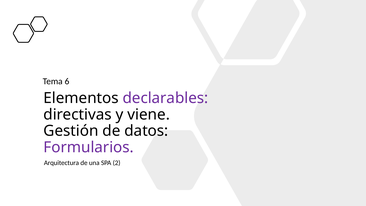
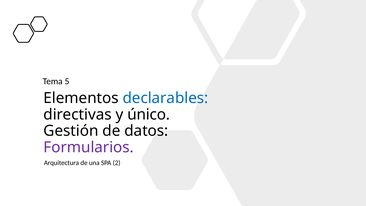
6: 6 -> 5 (67, 81)
declarables colour: purple -> blue (165, 98)
viene: viene -> único (149, 114)
